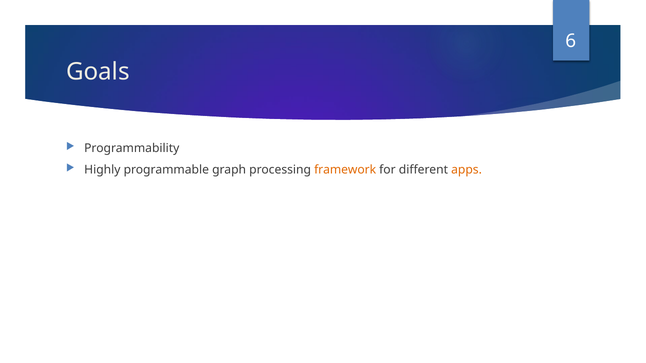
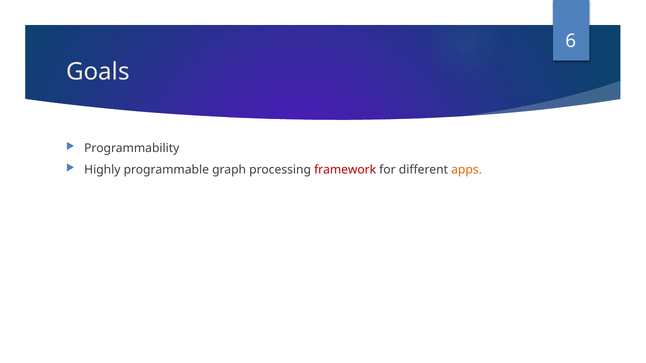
framework colour: orange -> red (345, 170)
